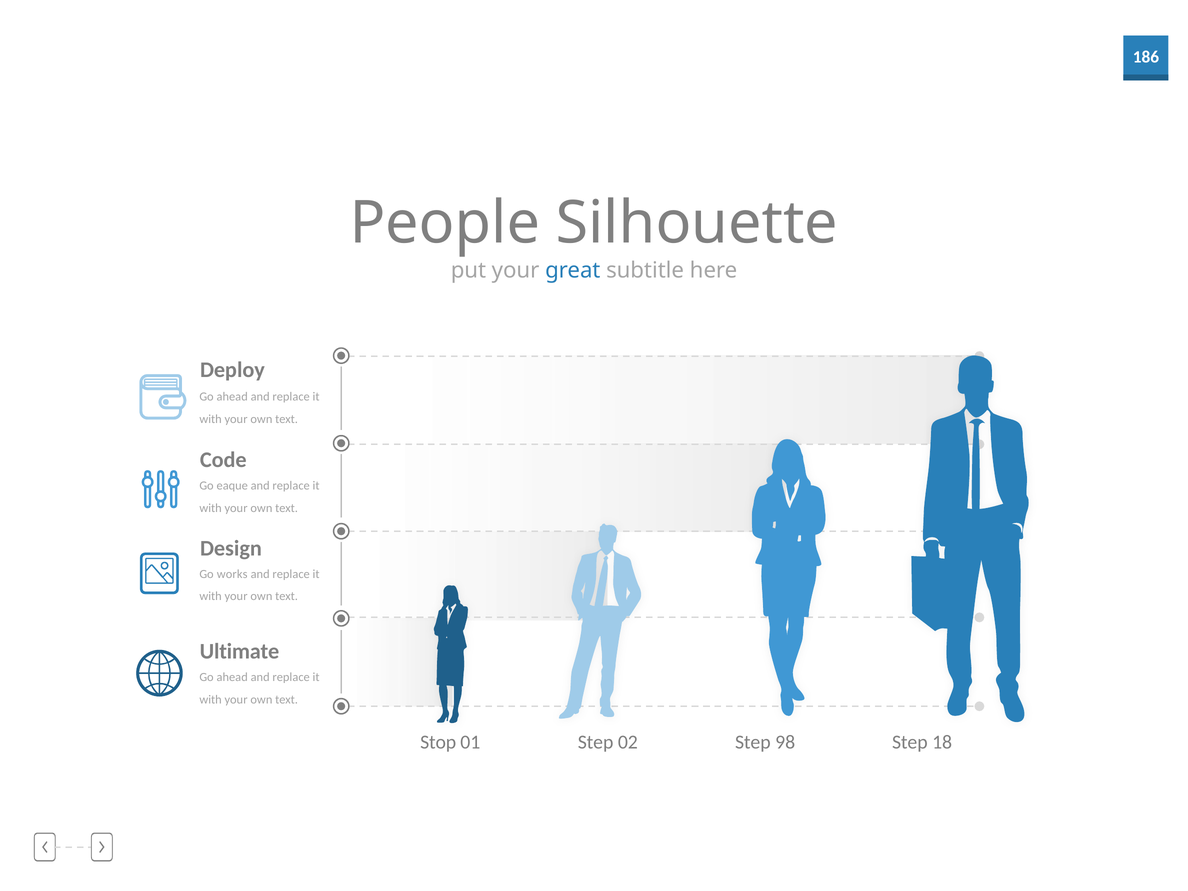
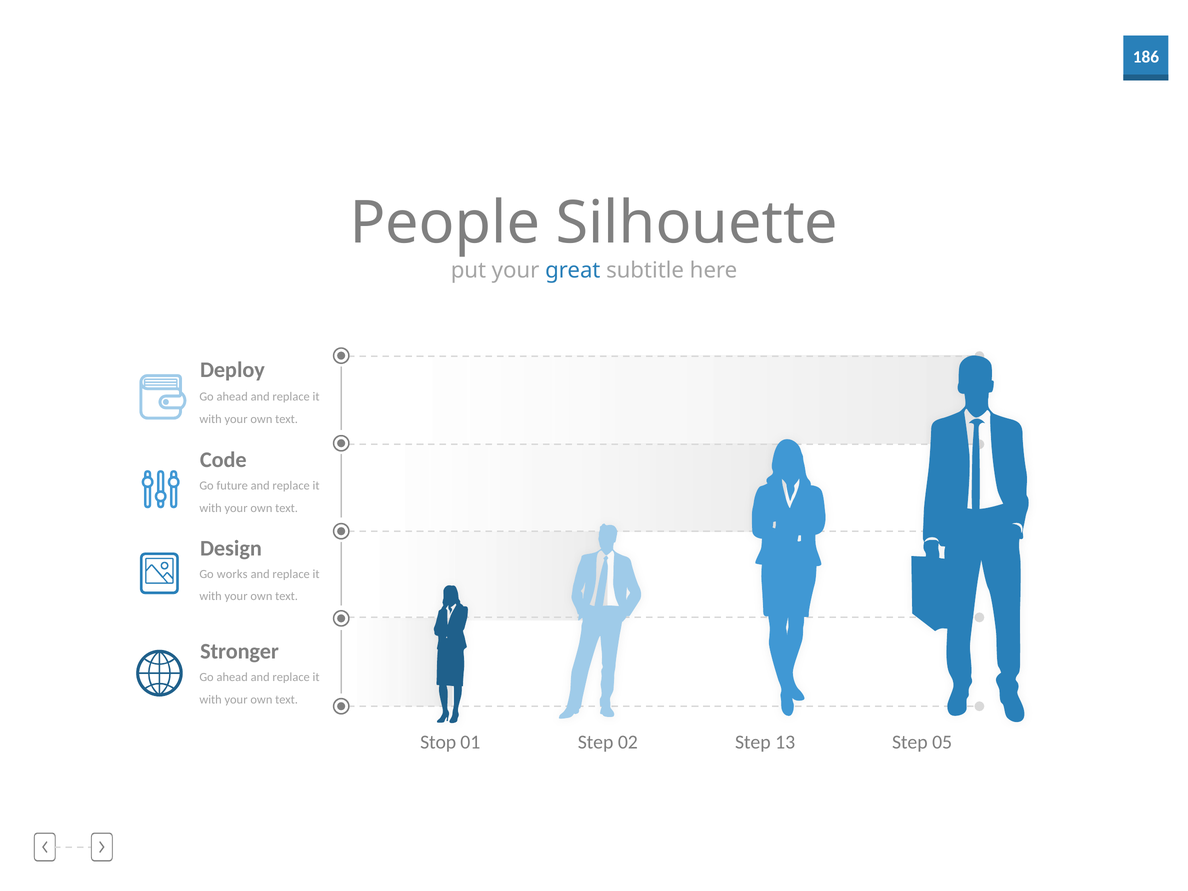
eaque: eaque -> future (232, 486)
Ultimate: Ultimate -> Stronger (239, 651)
98: 98 -> 13 (785, 742)
18: 18 -> 05 (942, 742)
